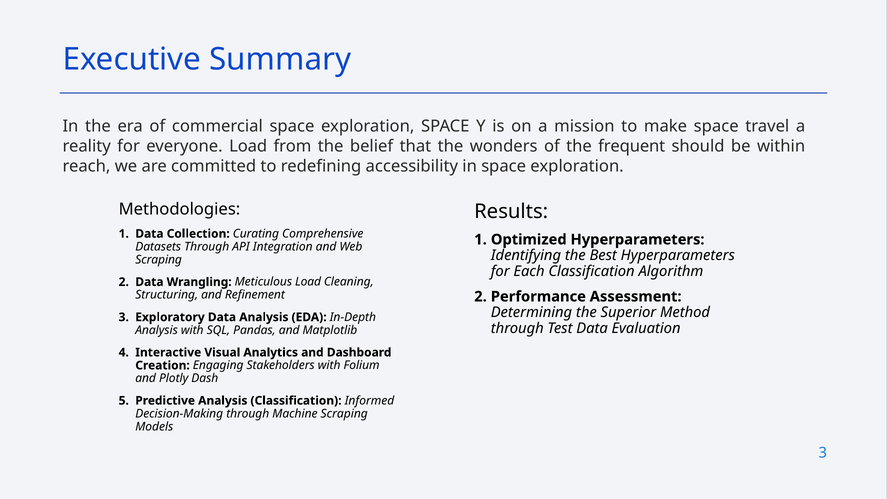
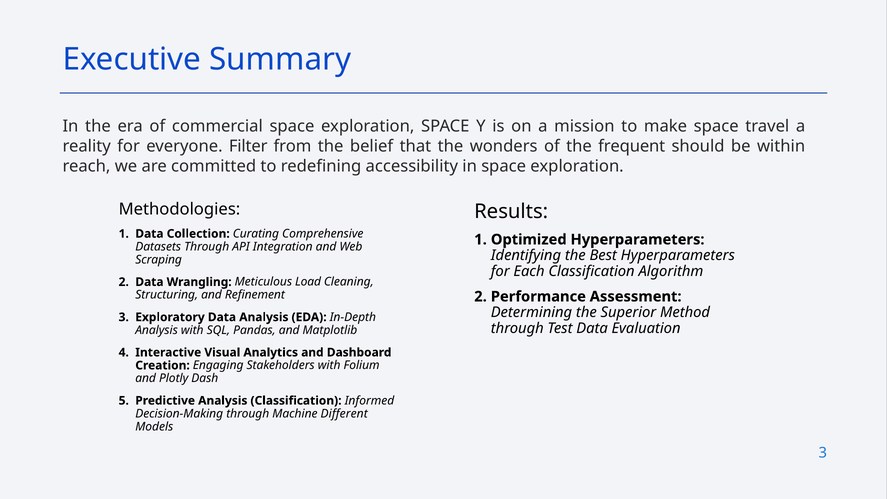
everyone Load: Load -> Filter (248, 146)
Machine Scraping: Scraping -> Different (344, 414)
